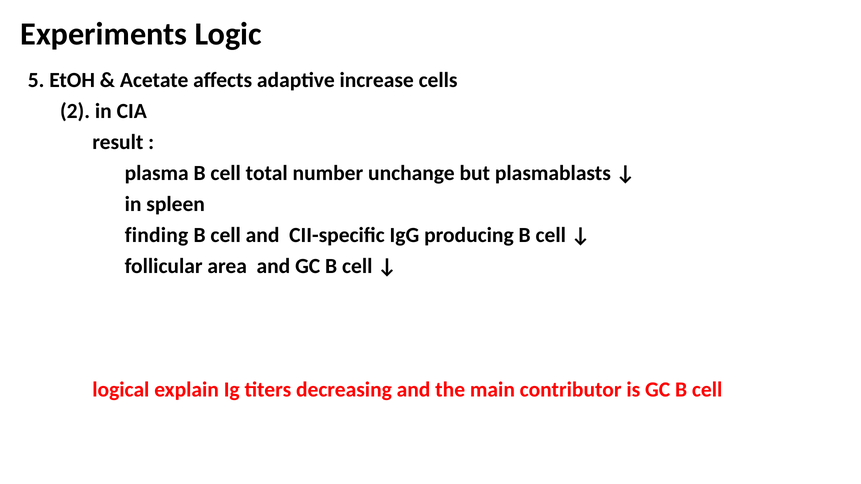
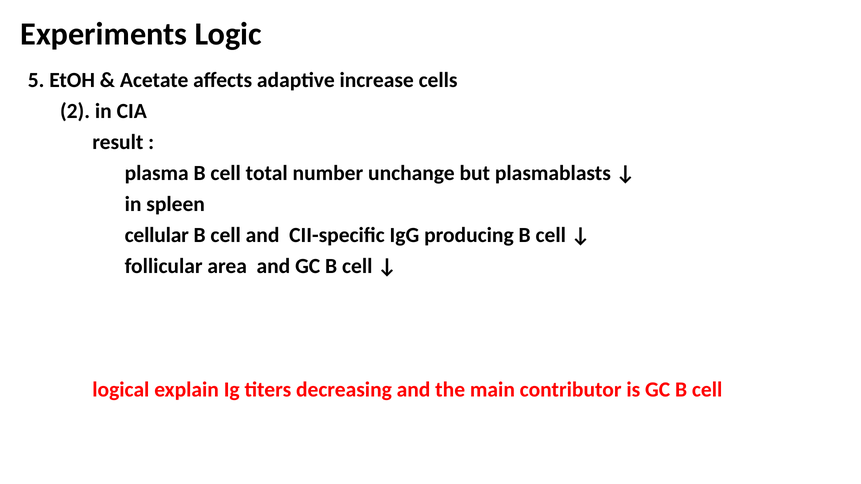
finding: finding -> cellular (157, 235)
